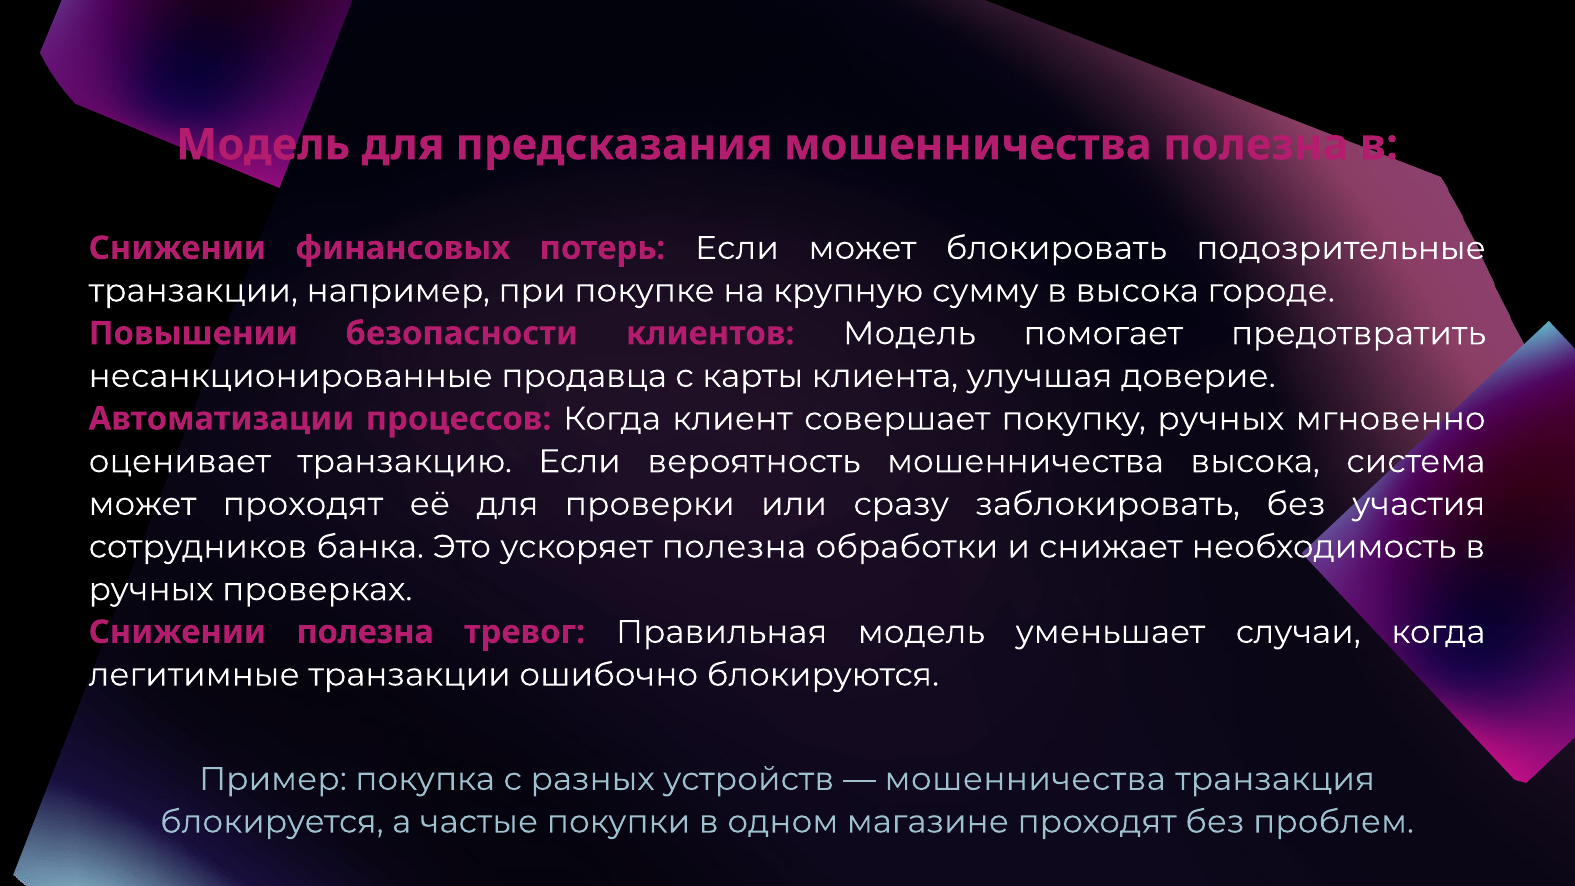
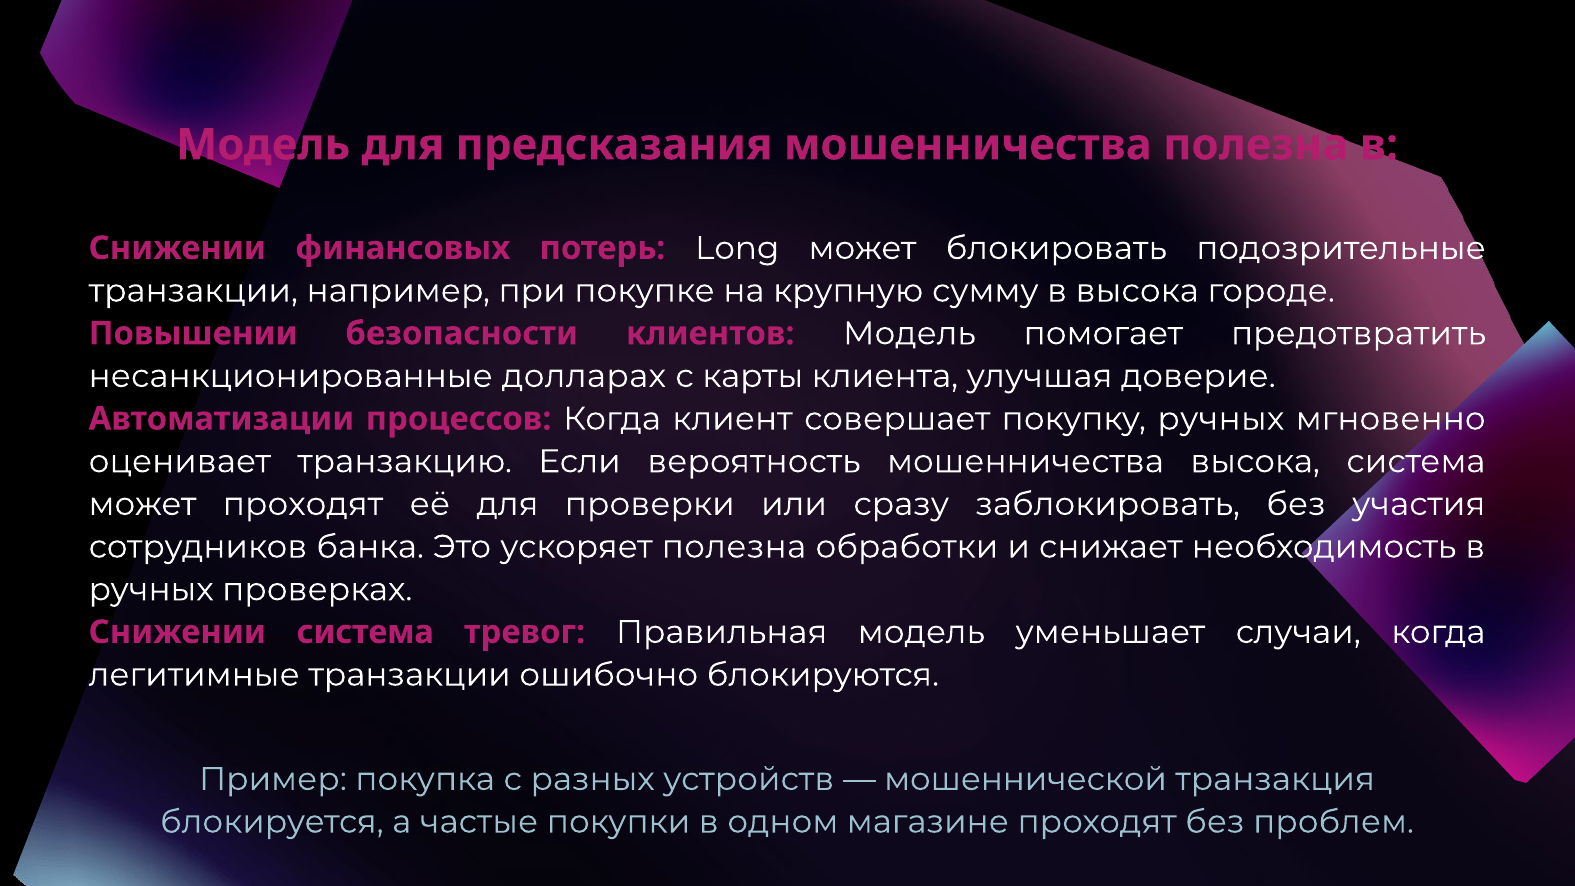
потерь Если: Если -> Long (737, 248)
продавца: продавца -> долларах (584, 376)
Снижении полезна: полезна -> система (365, 632)
мошенничества: мошенничества -> мошеннической (1025, 779)
